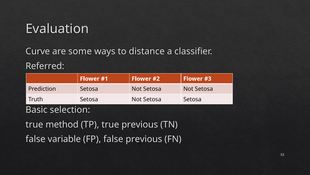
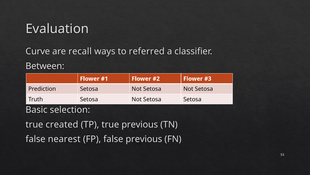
some: some -> recall (80, 51)
distance: distance -> referred (147, 51)
Referred: Referred -> Between (45, 66)
method: method -> created (62, 124)
variable: variable -> nearest (64, 139)
